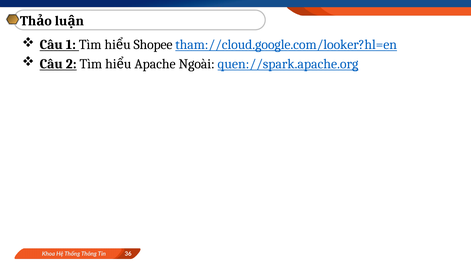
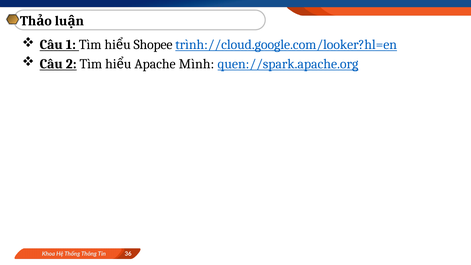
tham://cloud.google.com/looker?hl=en: tham://cloud.google.com/looker?hl=en -> trình://cloud.google.com/looker?hl=en (286, 45)
Ngoài: Ngoài -> Mình (197, 64)
